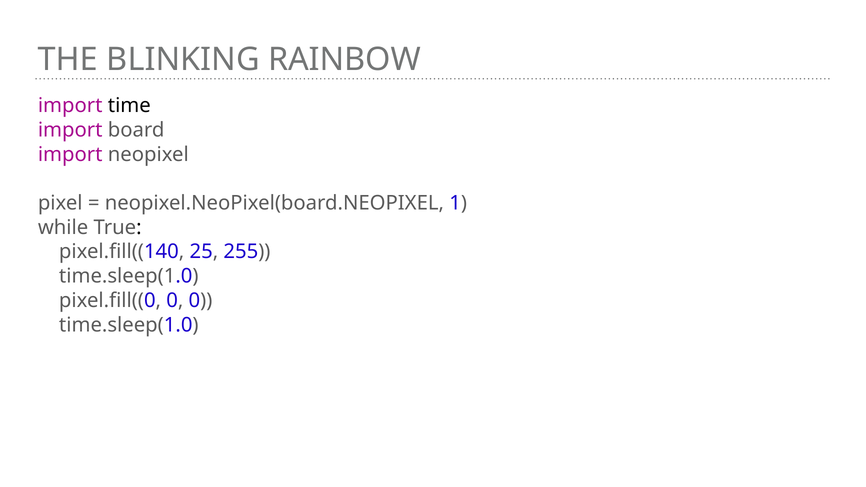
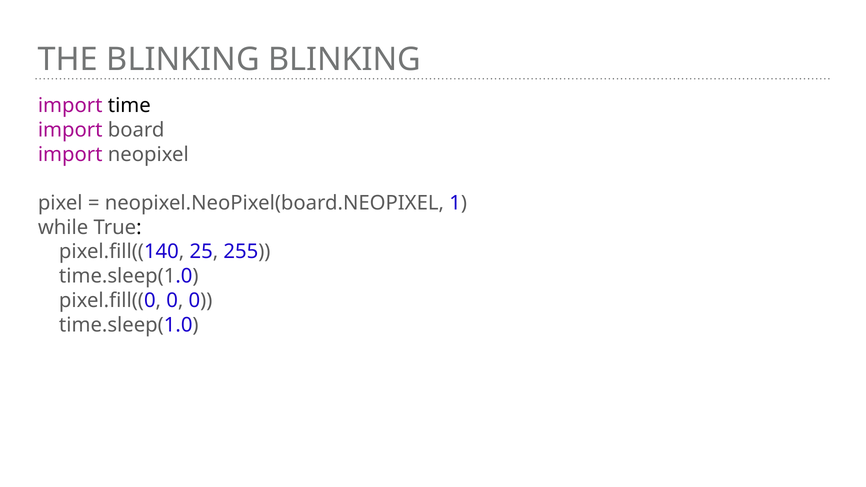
BLINKING RAINBOW: RAINBOW -> BLINKING (345, 60)
